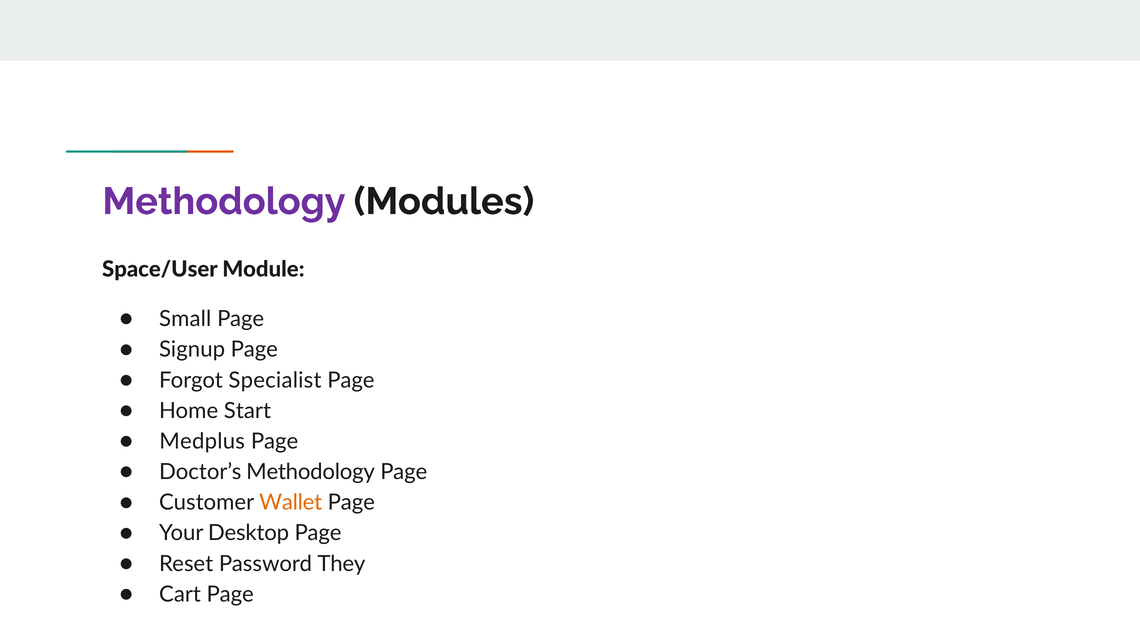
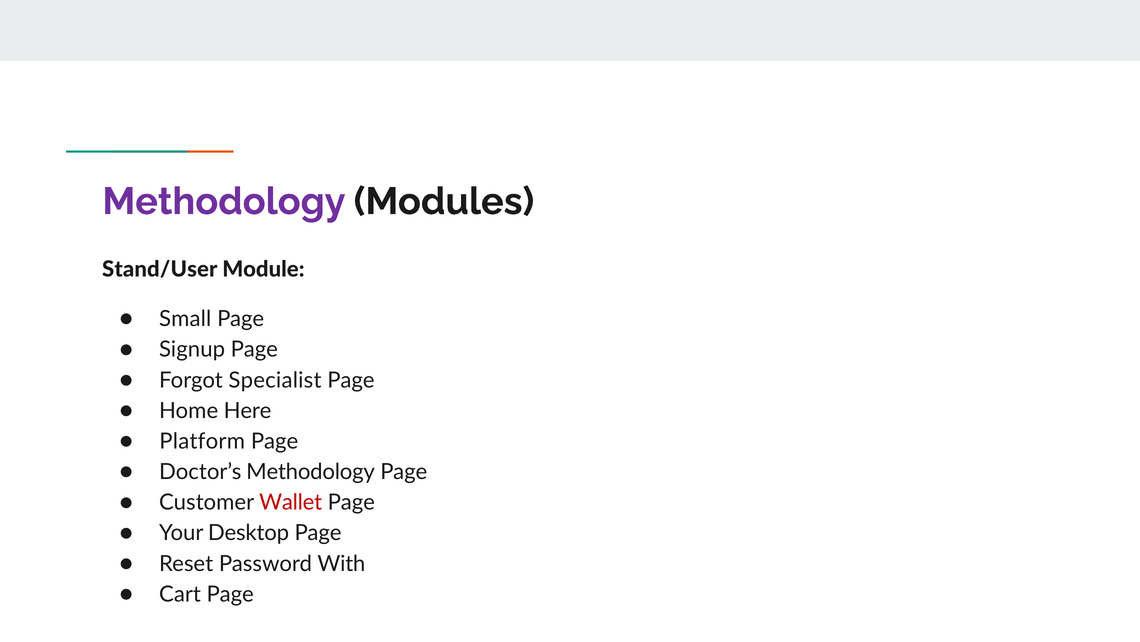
Space/User: Space/User -> Stand/User (160, 269)
Start: Start -> Here (248, 410)
Medplus: Medplus -> Platform (202, 441)
Wallet colour: orange -> red (291, 502)
They: They -> With (341, 563)
